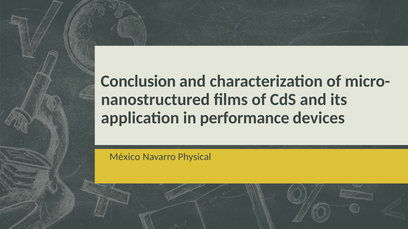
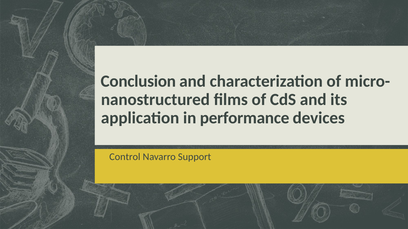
México: México -> Control (125, 157)
Physical: Physical -> Support (195, 157)
